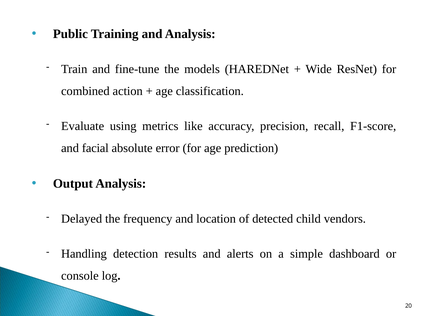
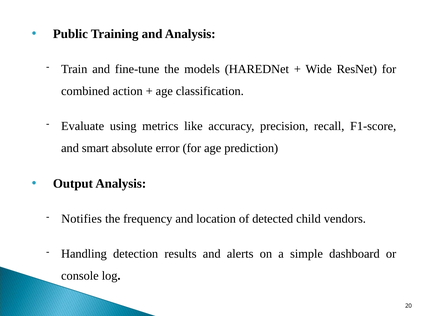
facial: facial -> smart (95, 148)
Delayed: Delayed -> Notifies (82, 219)
